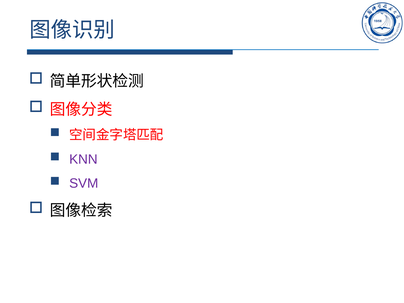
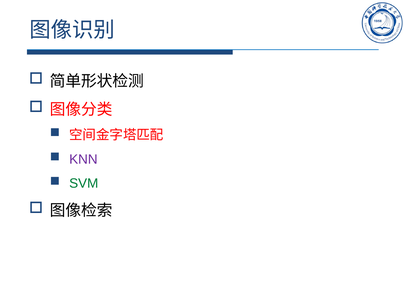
SVM colour: purple -> green (84, 183)
